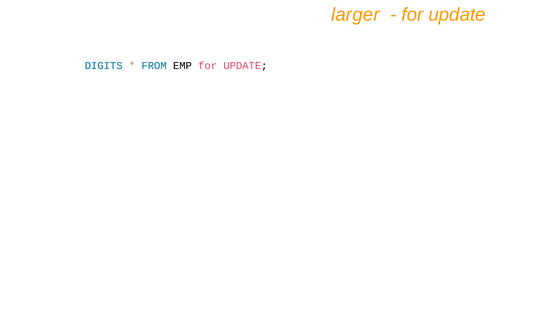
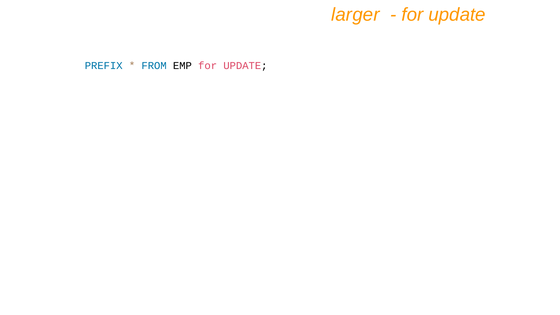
DIGITS: DIGITS -> PREFIX (104, 66)
